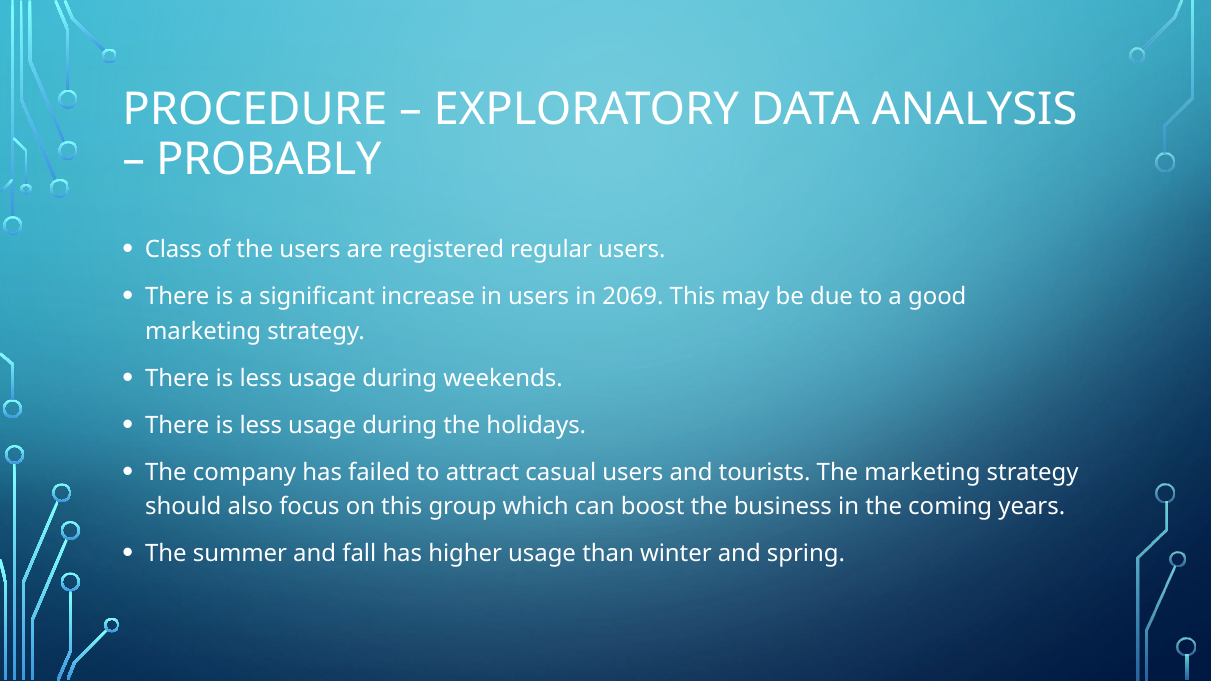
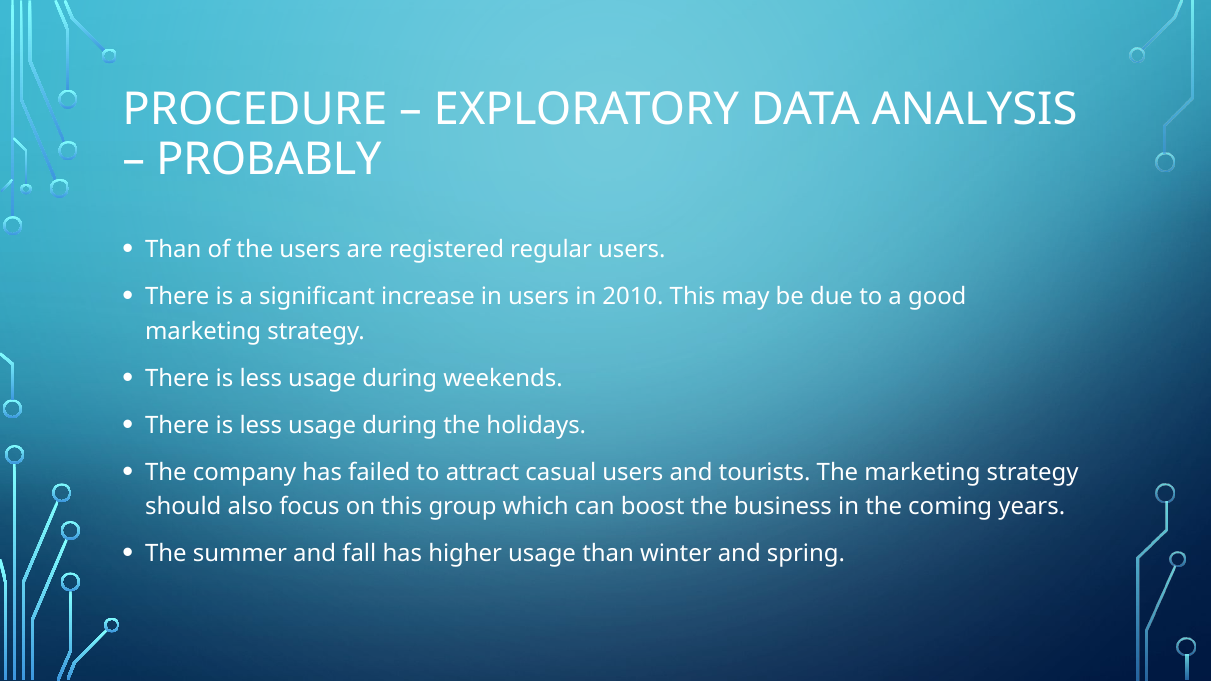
Class: Class -> Than (173, 250)
2069: 2069 -> 2010 (633, 297)
